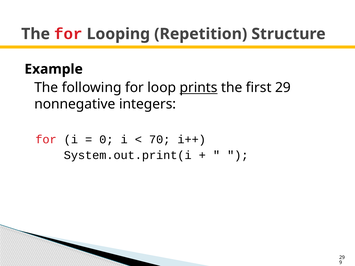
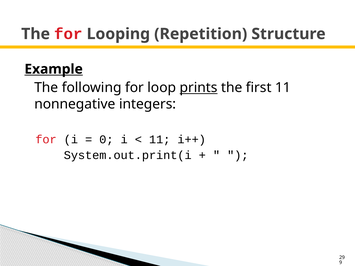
Example underline: none -> present (54, 69)
first 29: 29 -> 11 (283, 88)
70: 70 -> 11 (160, 140)
